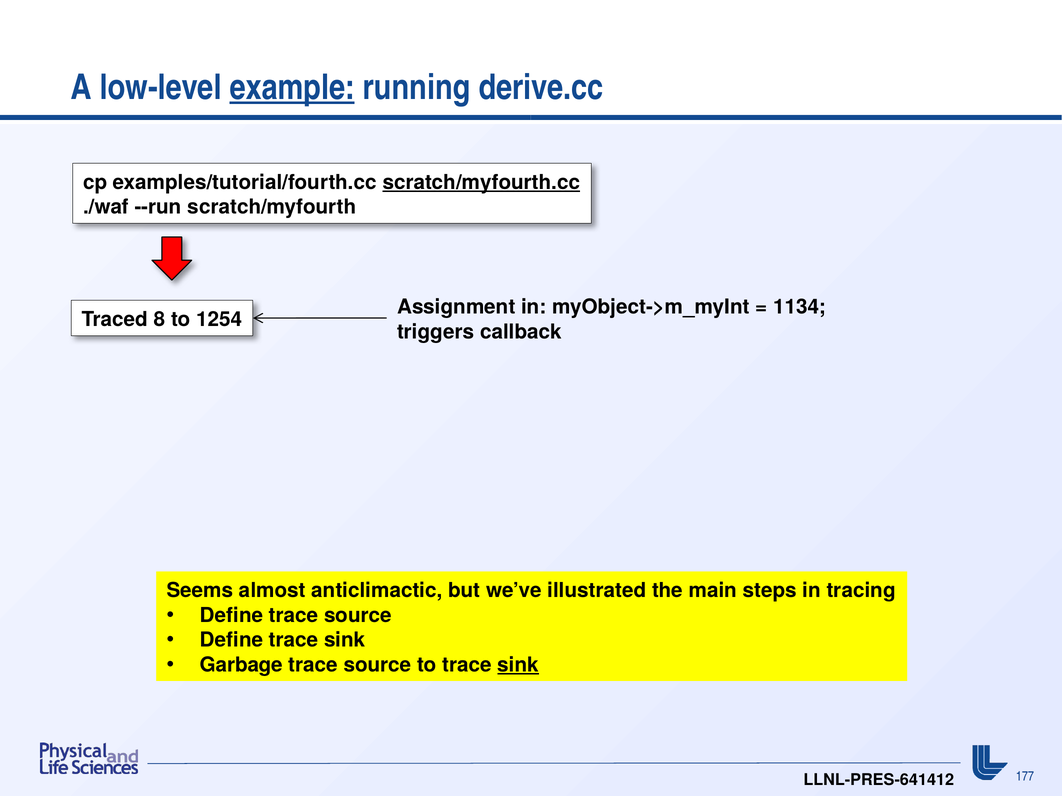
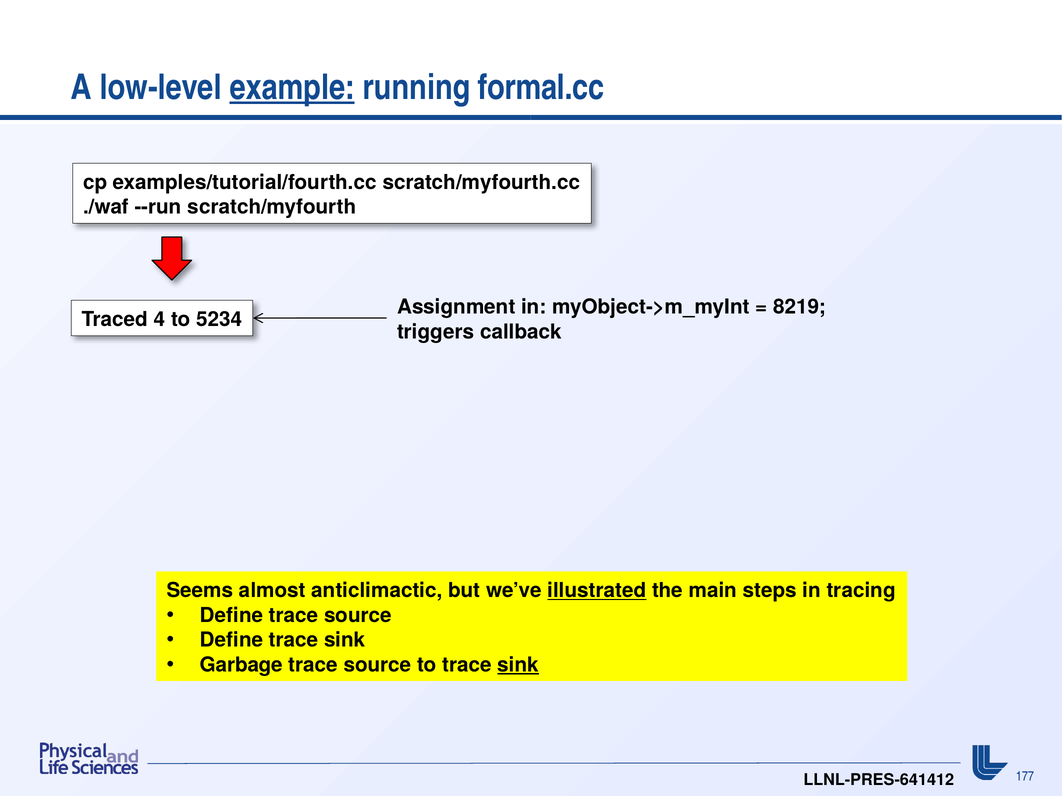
derive.cc: derive.cc -> formal.cc (541, 88)
scratch/myfourth.cc underline: present -> none (481, 182)
1134: 1134 -> 8219 (800, 307)
8: 8 -> 4 (160, 320)
1254: 1254 -> 5234 (219, 320)
illustrated underline: none -> present (597, 591)
